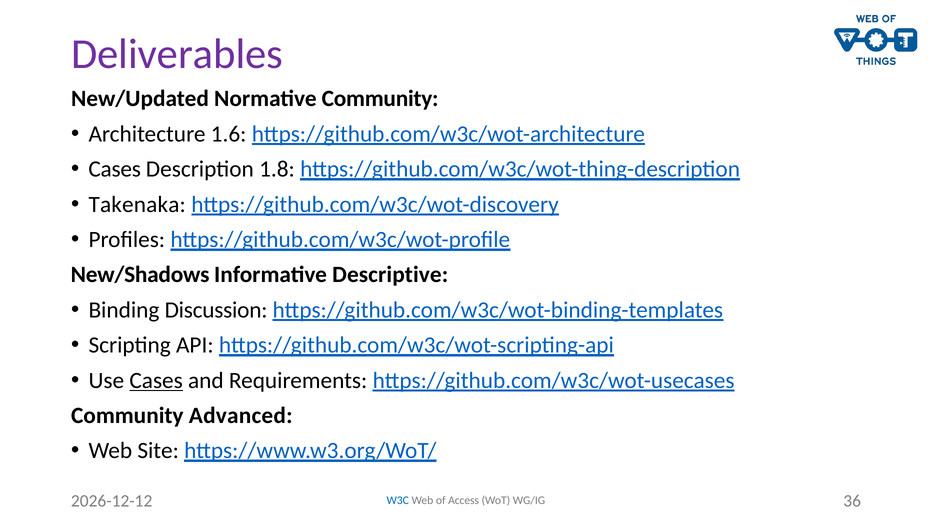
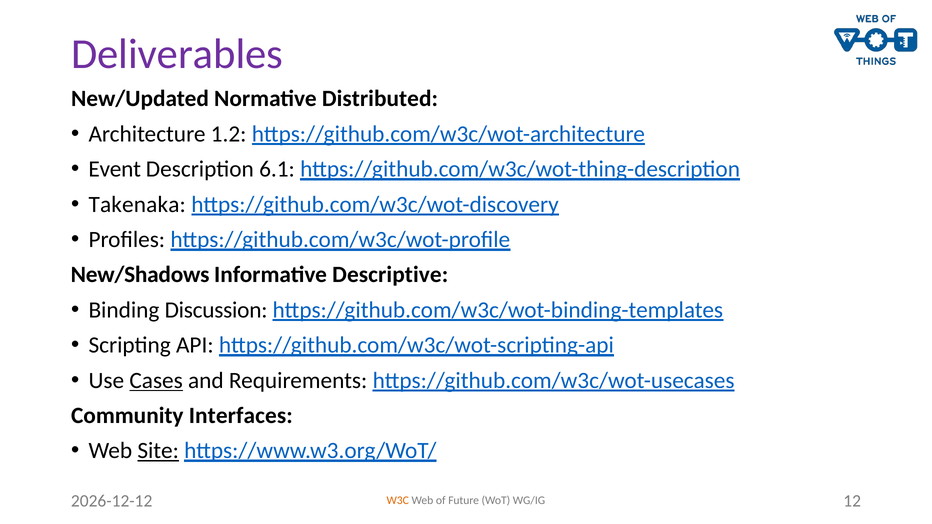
Normative Community: Community -> Distributed (380, 99)
1.6: 1.6 -> 1.2 (229, 134)
Cases: Cases -> Event (115, 169)
1.8: 1.8 -> 6.1 (277, 169)
Advanced: Advanced -> Interfaces (241, 416)
Site underline: none -> present (158, 451)
W3C colour: blue -> orange (398, 501)
Access: Access -> Future (464, 501)
36: 36 -> 12 (852, 501)
